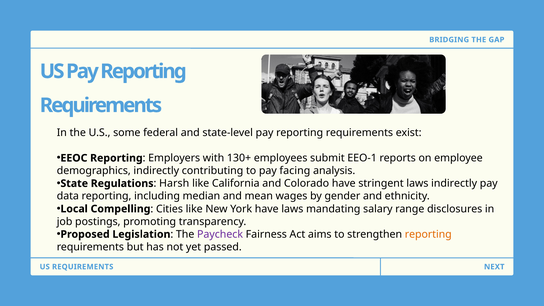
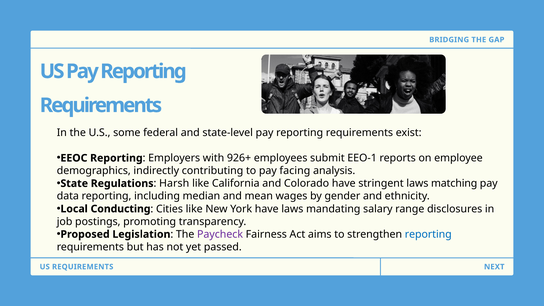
130+: 130+ -> 926+ (239, 158)
laws indirectly: indirectly -> matching (454, 183)
Compelling: Compelling -> Conducting (121, 209)
reporting colour: orange -> blue (428, 234)
